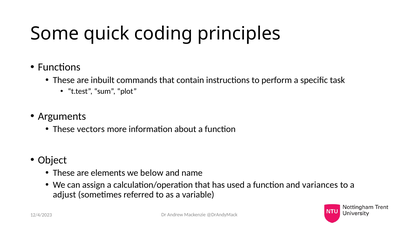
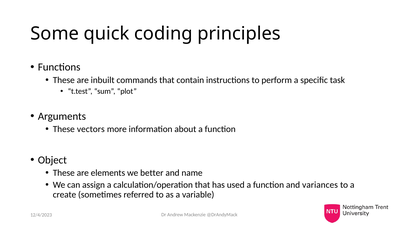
below: below -> better (152, 172)
adjust: adjust -> create (64, 194)
